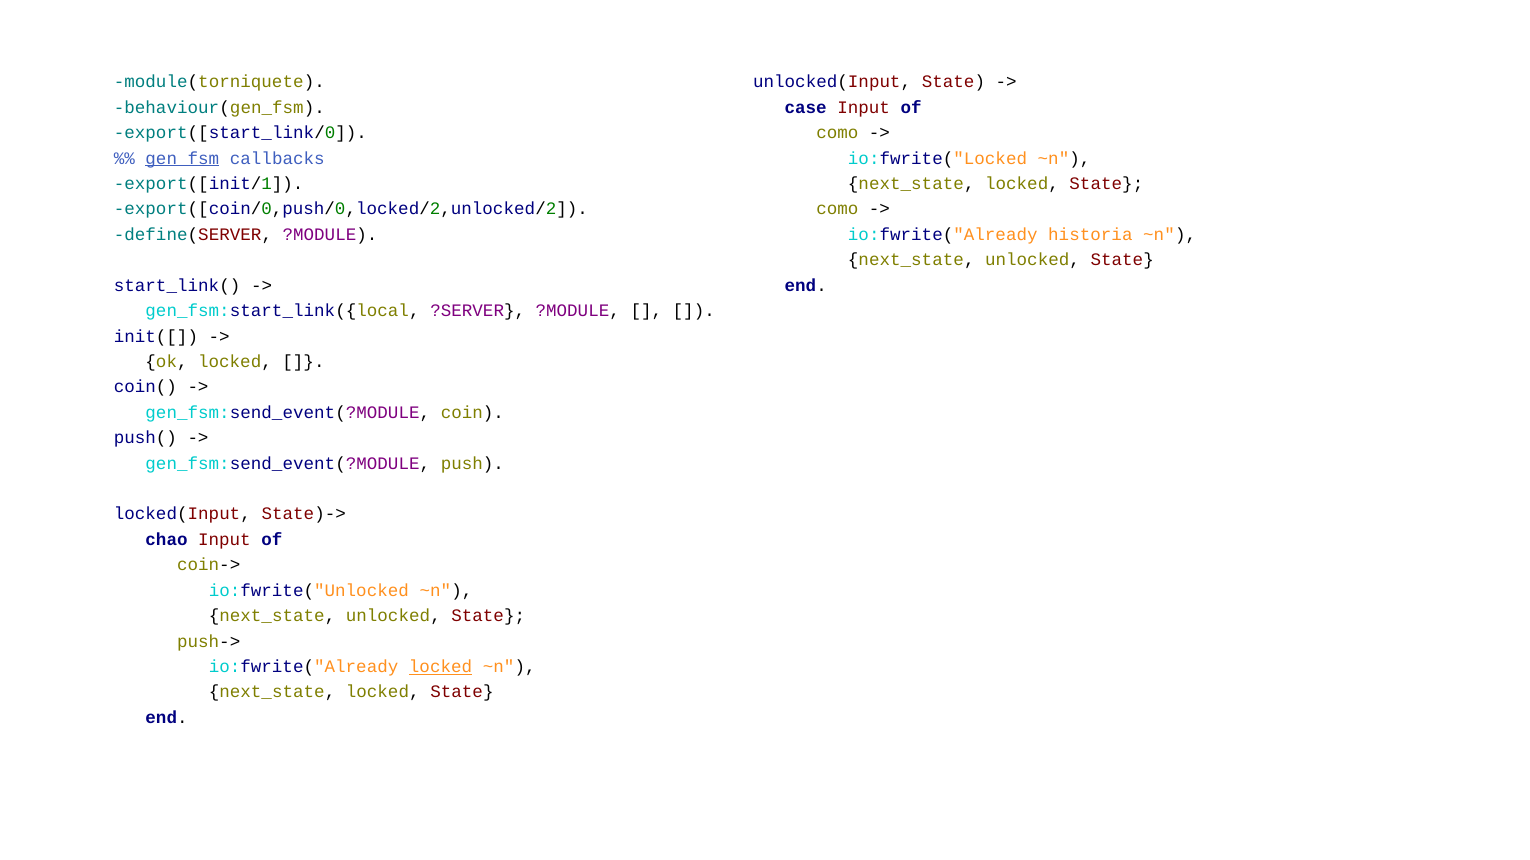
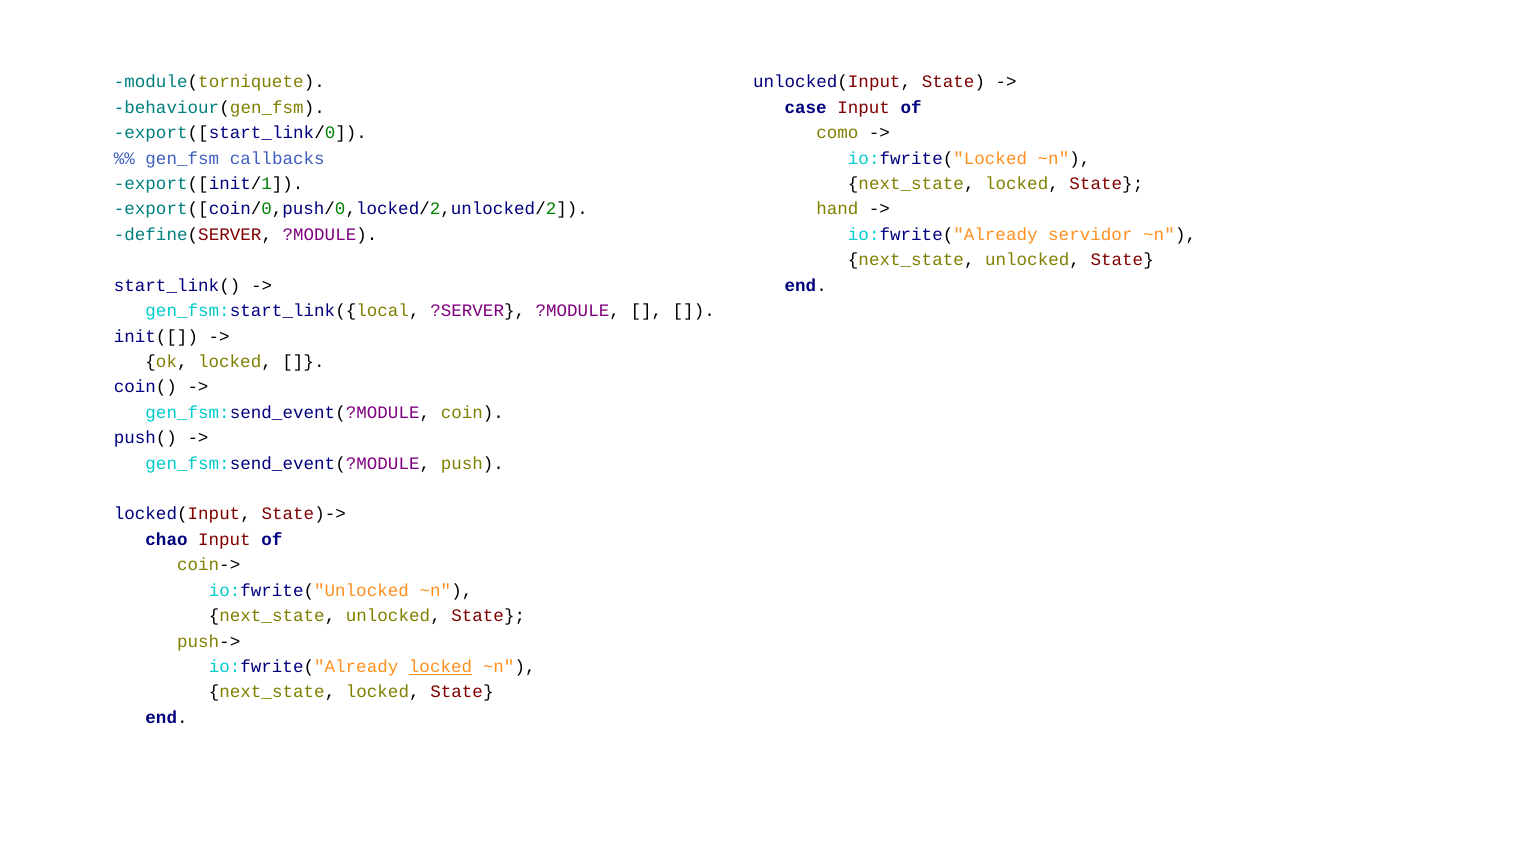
gen_fsm underline: present -> none (182, 158)
como: como -> hand (837, 209)
historia: historia -> servidor (1090, 235)
